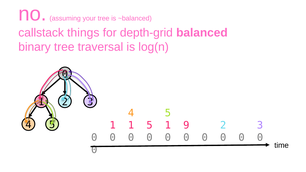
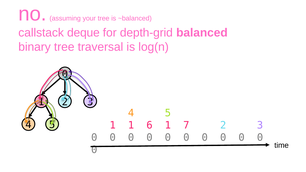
things: things -> deque (83, 33)
1 5: 5 -> 6 (149, 125)
9: 9 -> 7 (186, 125)
